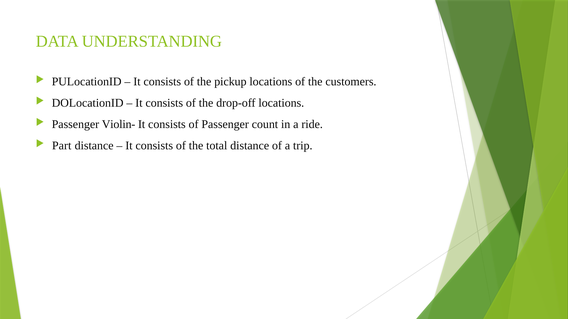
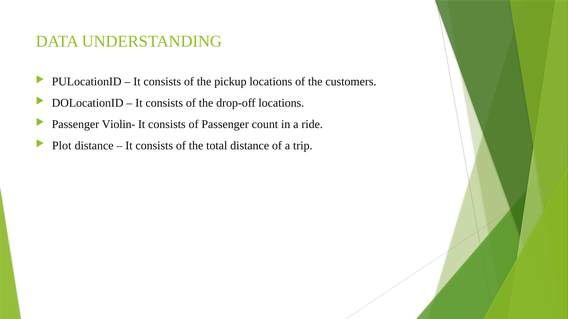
Part: Part -> Plot (62, 146)
